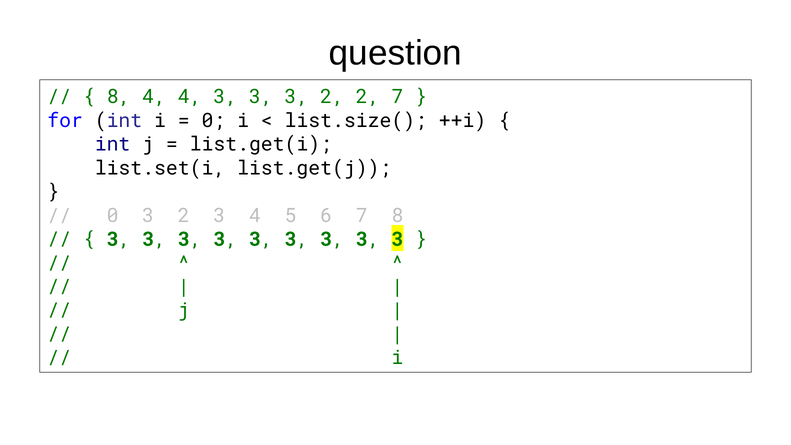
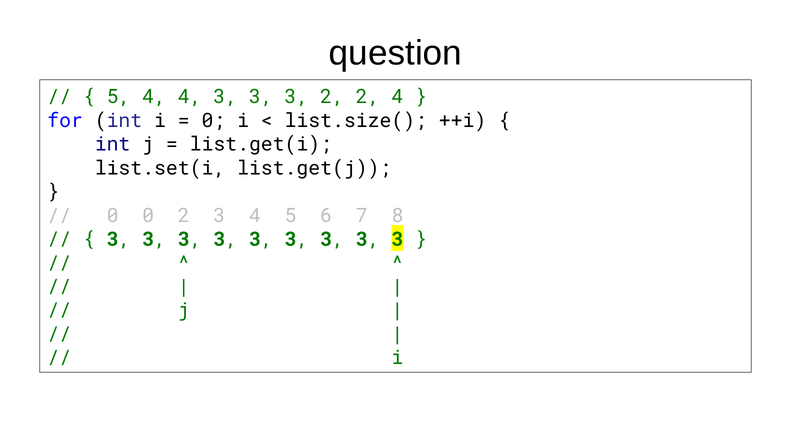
8: 8 -> 5 (118, 97)
2 7: 7 -> 4 (397, 97)
0 3: 3 -> 0 (148, 216)
